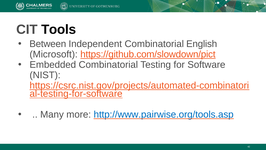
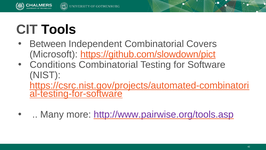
English: English -> Covers (202, 44)
Embedded: Embedded -> Conditions (53, 64)
http://www.pairwise.org/tools.asp colour: blue -> purple (164, 114)
